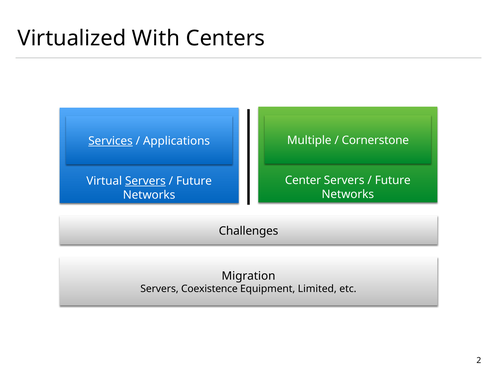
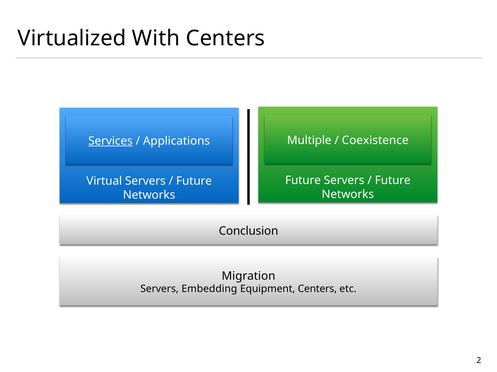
Cornerstone: Cornerstone -> Coexistence (375, 140)
Center: Center -> Future (303, 181)
Servers underline: present -> none (145, 181)
Challenges: Challenges -> Conclusion (249, 231)
Coexistence: Coexistence -> Embedding (209, 290)
Equipment Limited: Limited -> Centers (317, 290)
